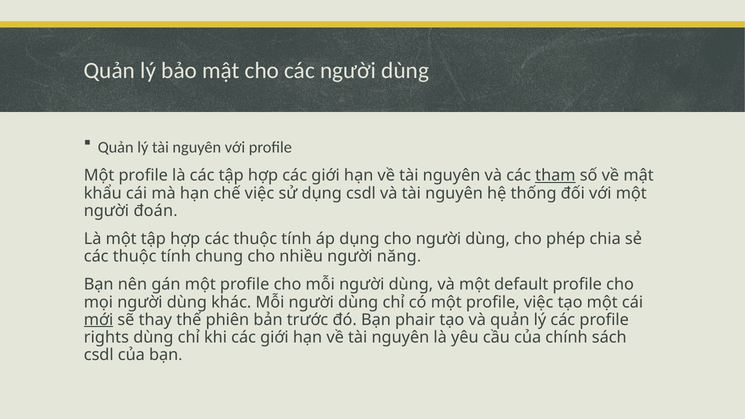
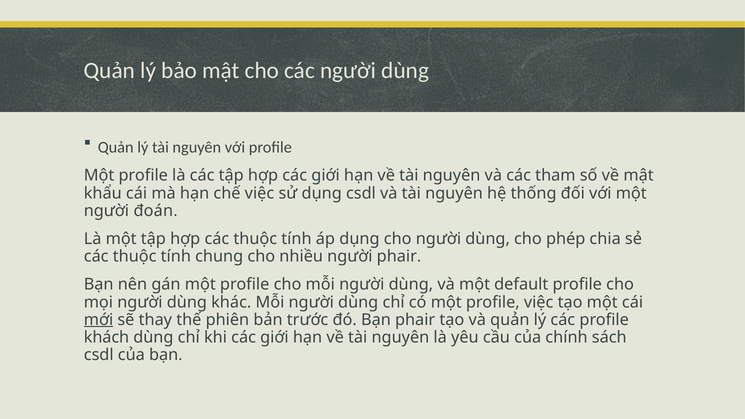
tham underline: present -> none (555, 176)
người năng: năng -> phair (397, 257)
rights: rights -> khách (106, 337)
